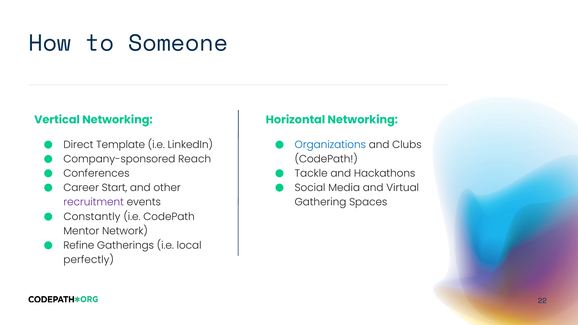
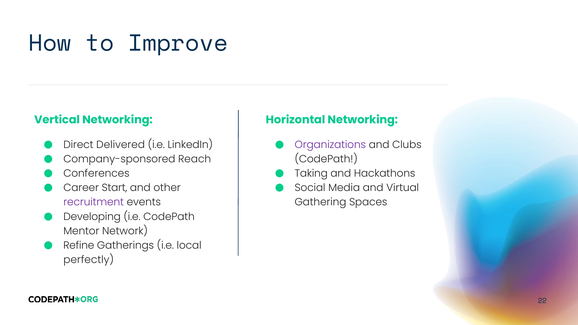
Someone: Someone -> Improve (178, 43)
Template: Template -> Delivered (121, 145)
Organizations colour: blue -> purple (330, 145)
Tackle: Tackle -> Taking (311, 173)
Constantly: Constantly -> Developing (92, 217)
